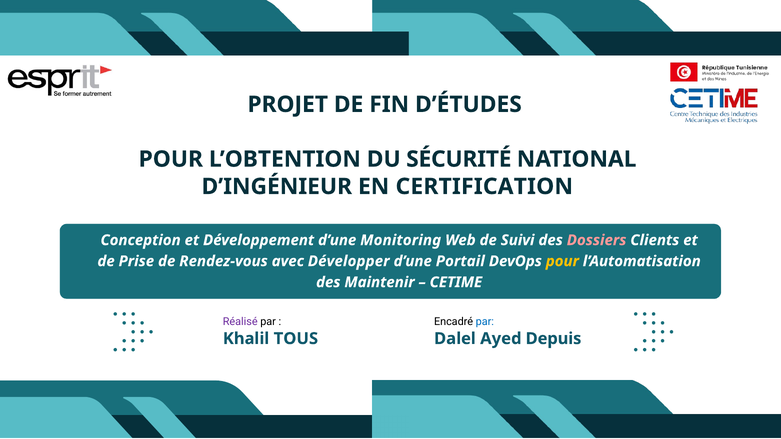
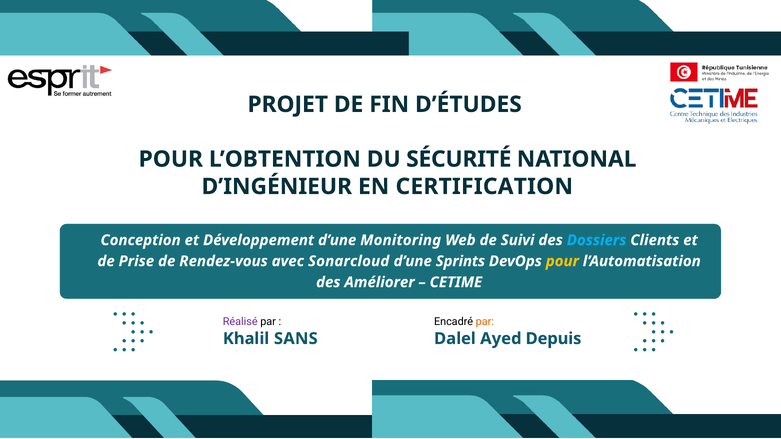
Dossiers colour: pink -> light blue (597, 240)
Développer: Développer -> Sonarcloud (349, 261)
Portail: Portail -> Sprints (460, 261)
Maintenir: Maintenir -> Améliorer (380, 282)
par colour: blue -> orange (485, 322)
TOUS: TOUS -> SANS (296, 339)
